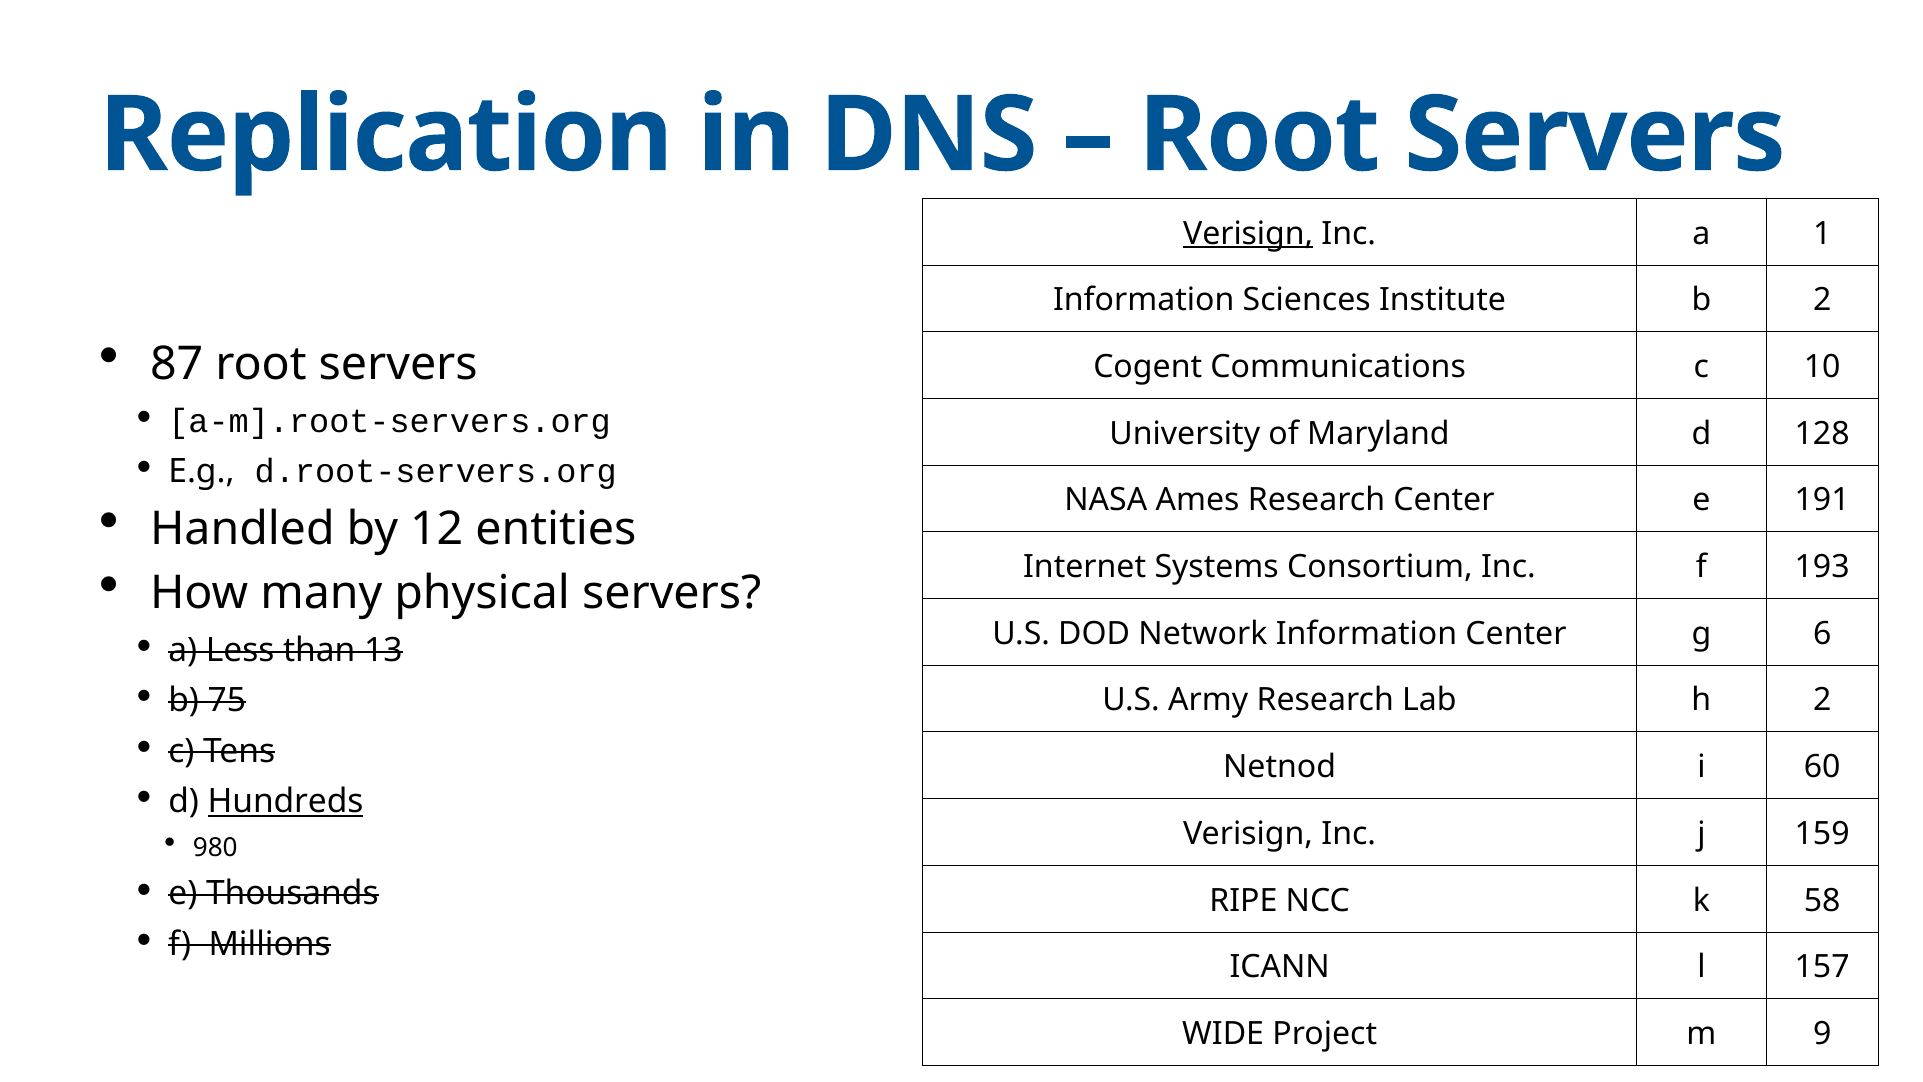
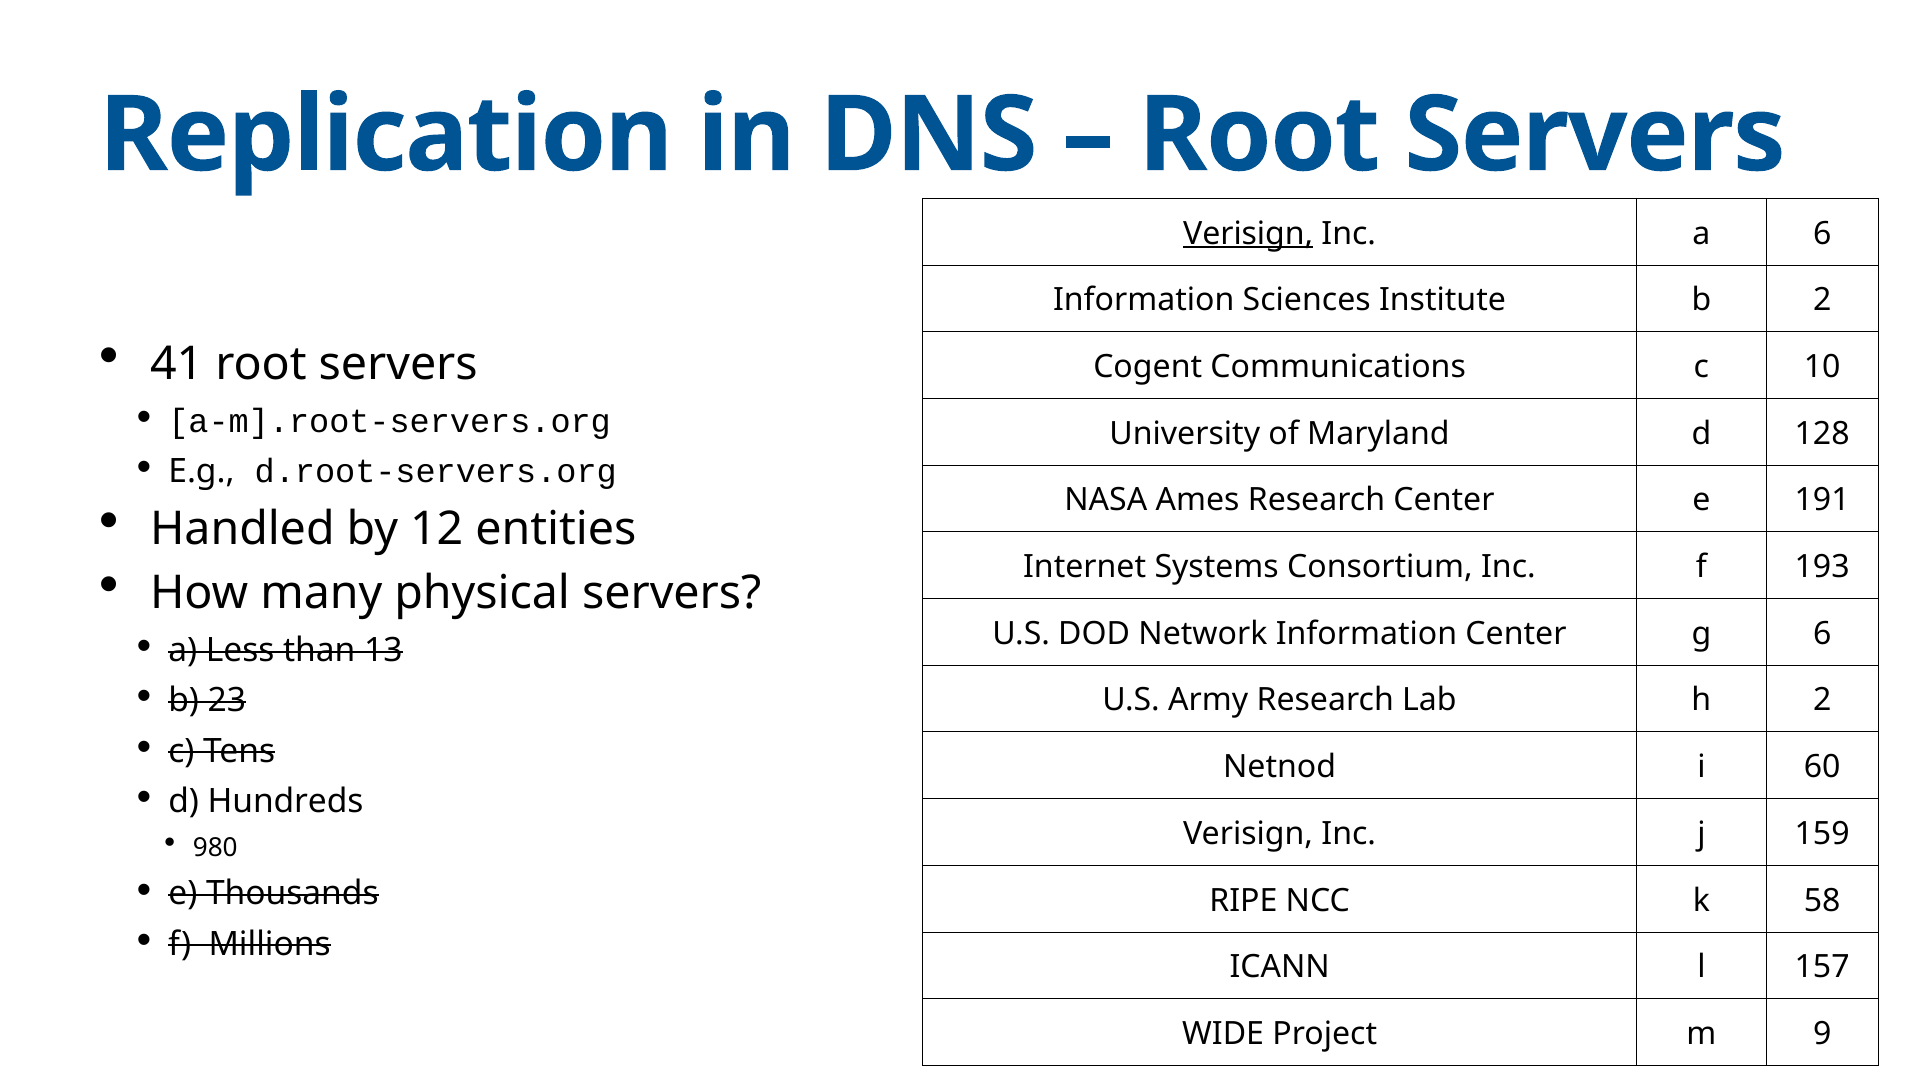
a 1: 1 -> 6 (1822, 233)
87: 87 -> 41 (177, 364)
75: 75 -> 23 (227, 701)
Hundreds underline: present -> none (286, 801)
